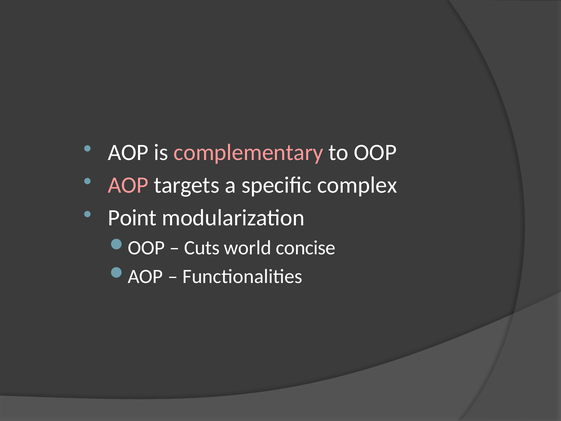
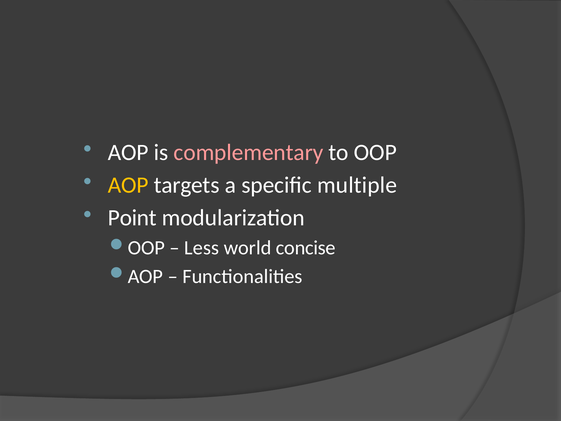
AOP colour: pink -> yellow (128, 185)
complex: complex -> multiple (357, 185)
Cuts: Cuts -> Less (202, 248)
